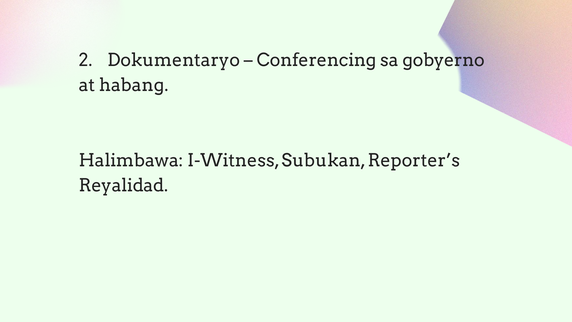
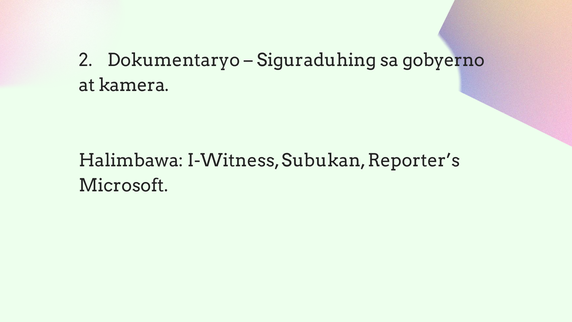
Conferencing: Conferencing -> Siguraduhing (317, 60)
habang: habang -> kamera (134, 85)
Reyalidad: Reyalidad -> Microsoft (124, 185)
